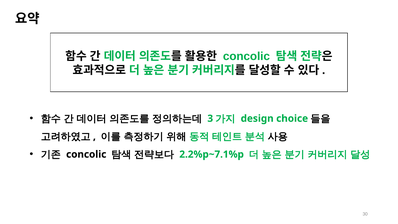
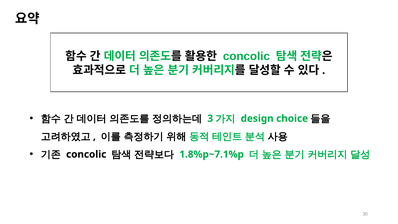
2.2%p~7.1%p: 2.2%p~7.1%p -> 1.8%p~7.1%p (212, 154)
